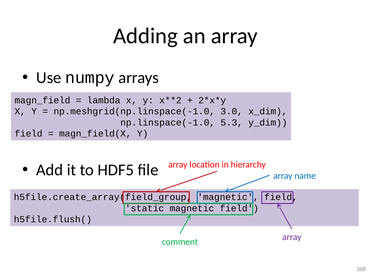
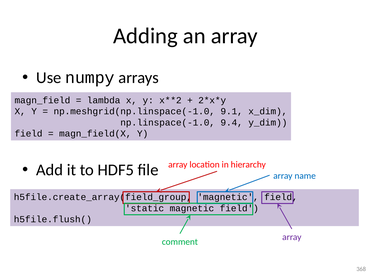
3.0: 3.0 -> 9.1 (232, 112)
5.3: 5.3 -> 9.4 (232, 123)
